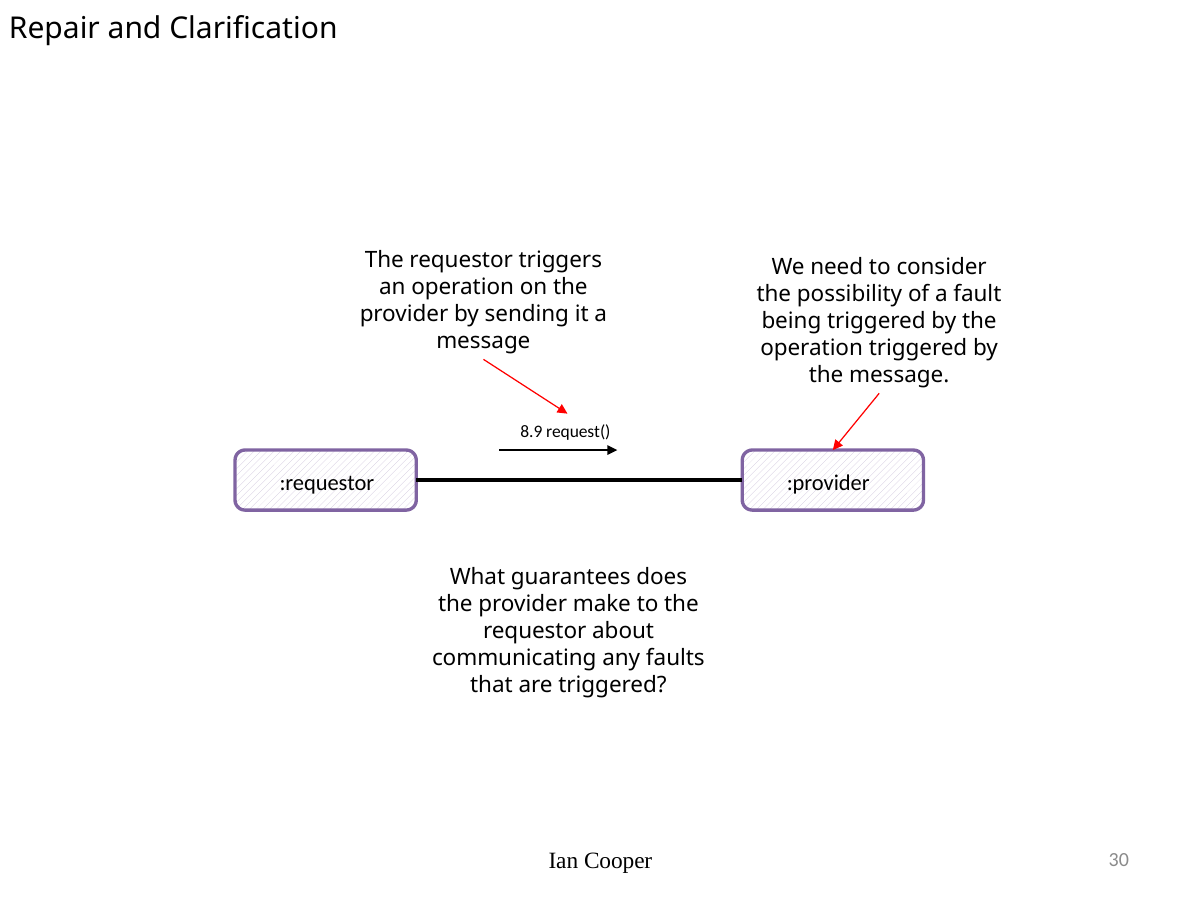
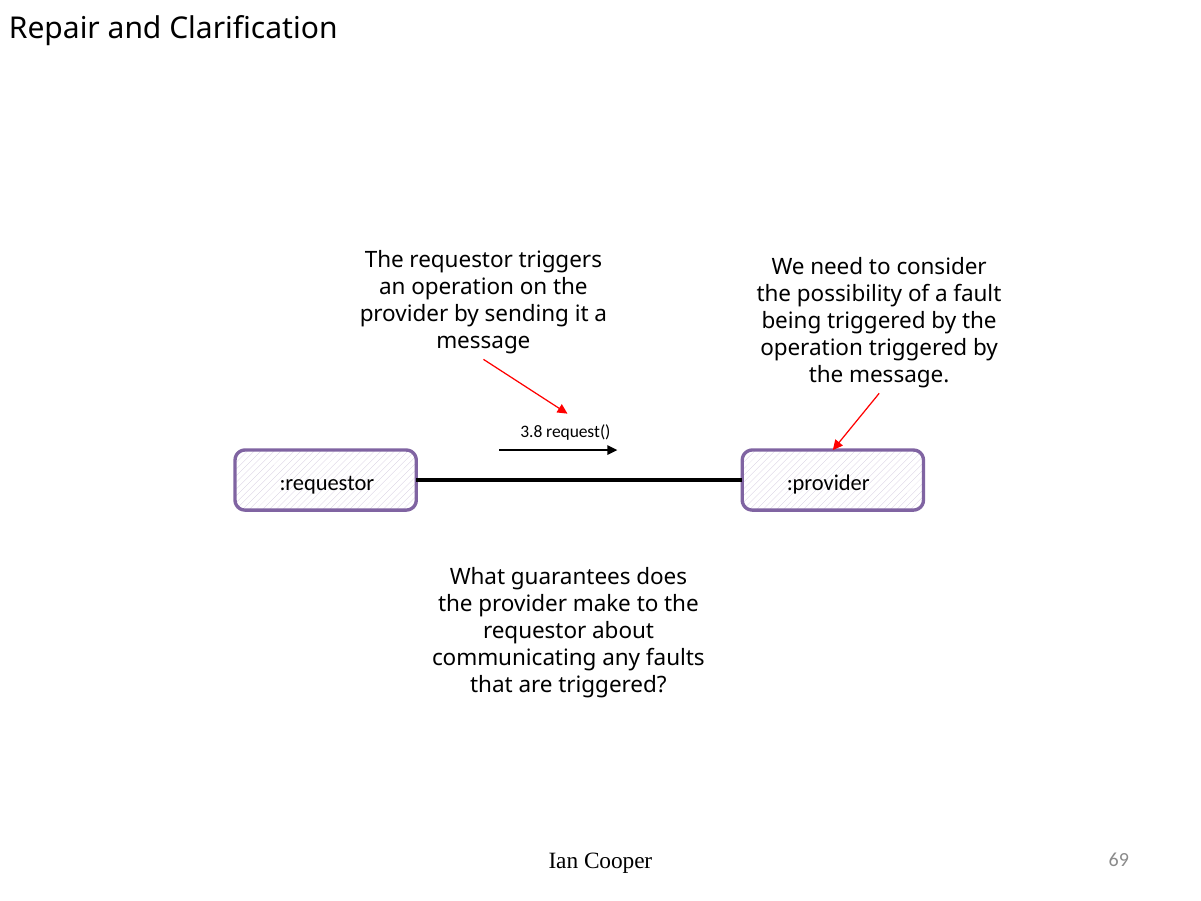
8.9: 8.9 -> 3.8 (531, 431)
30: 30 -> 69 (1119, 860)
